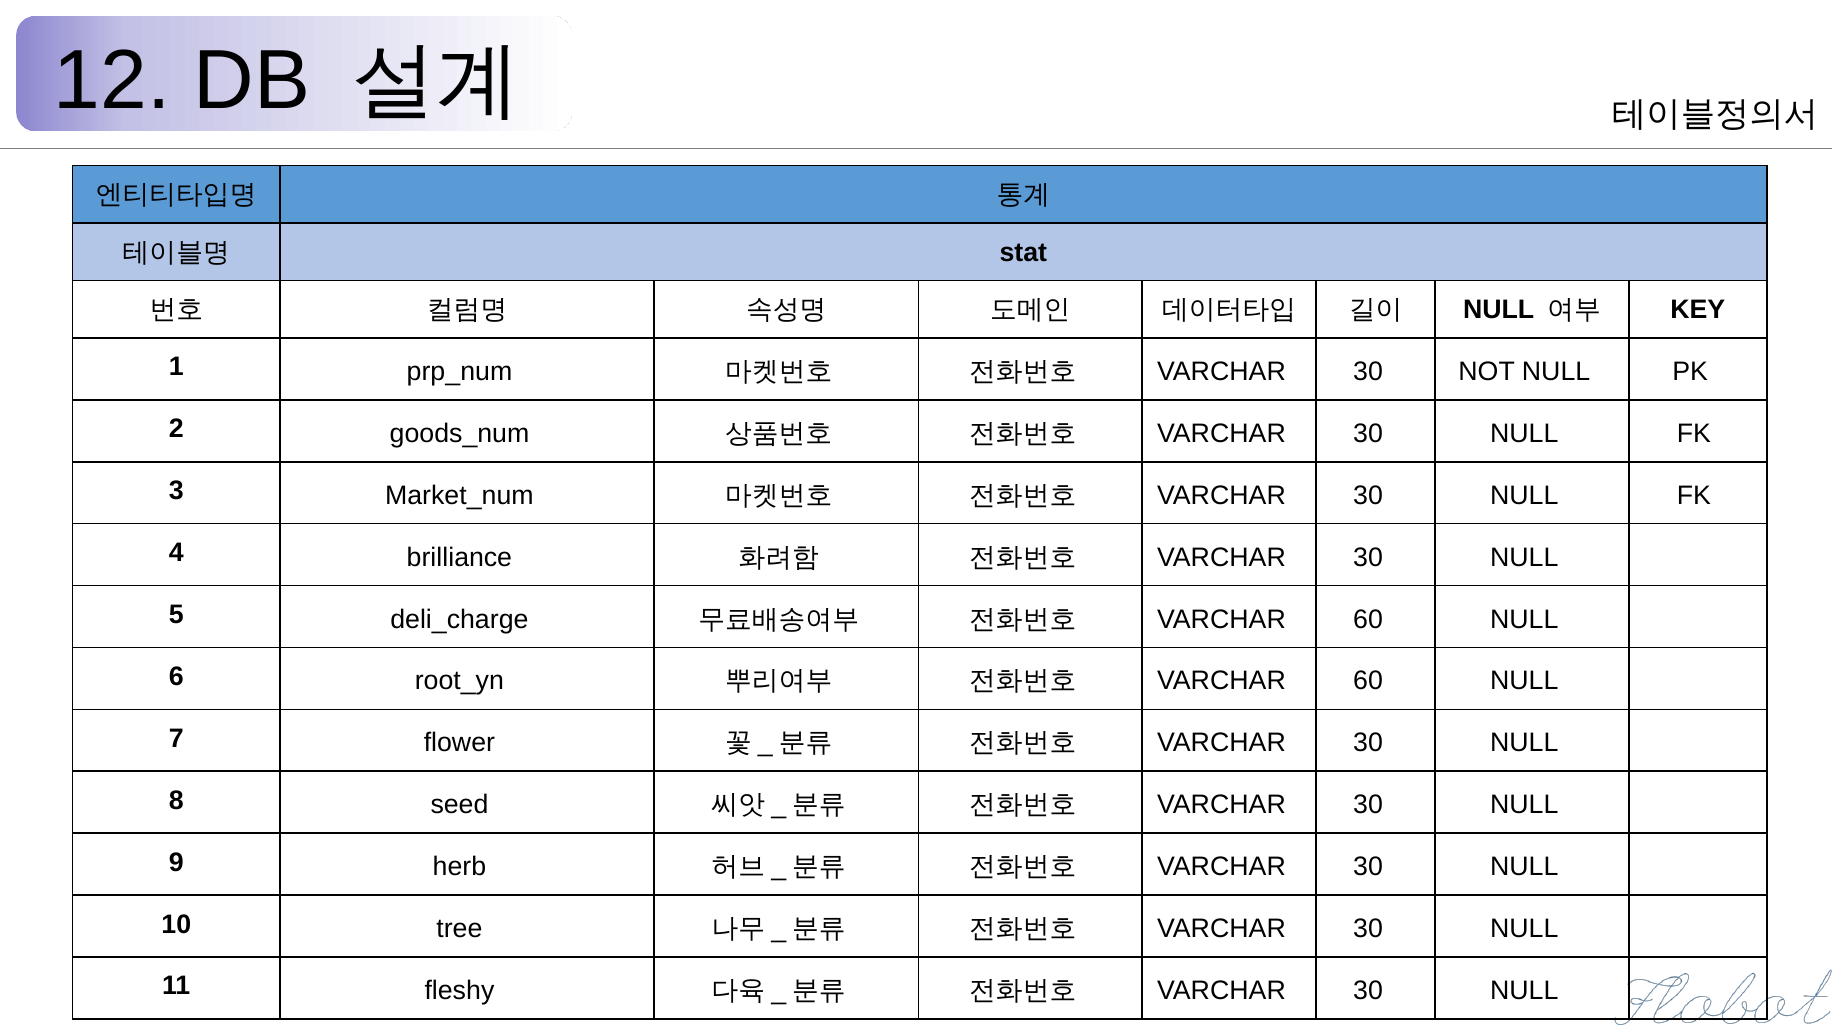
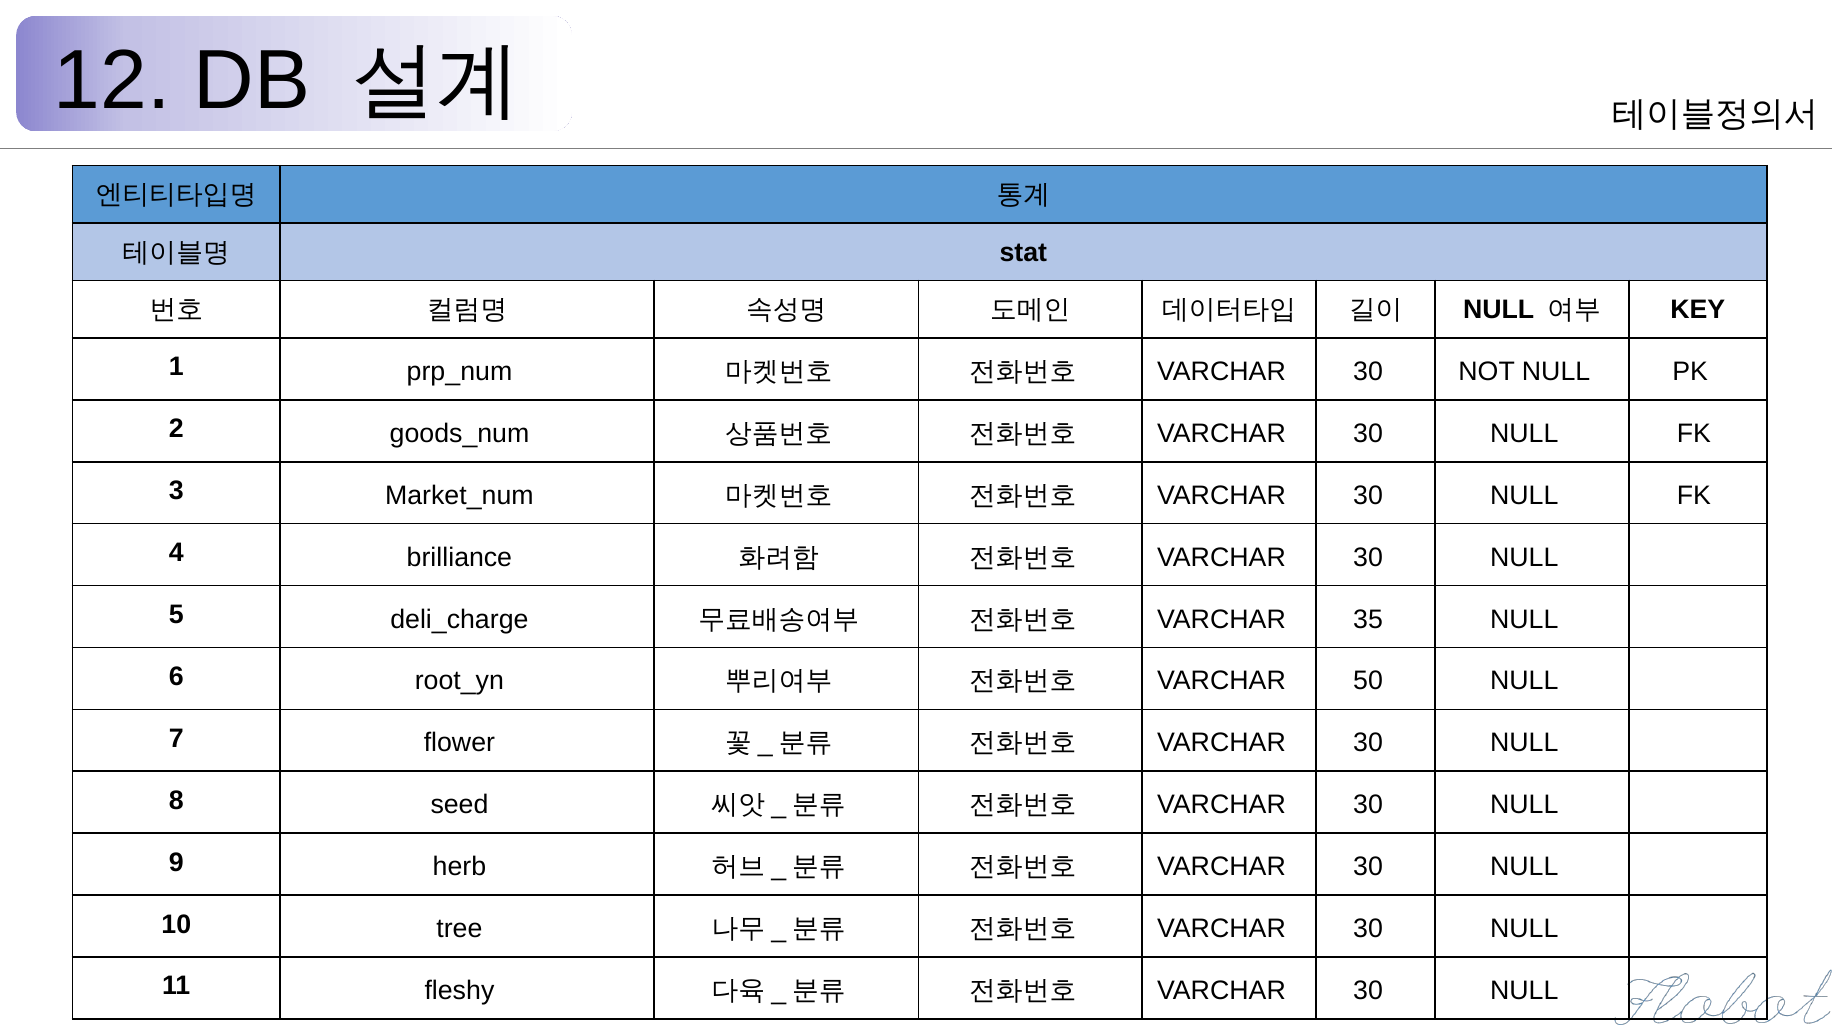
60: 60 -> 35 (1368, 619)
60: 60 -> 50 (1368, 681)
